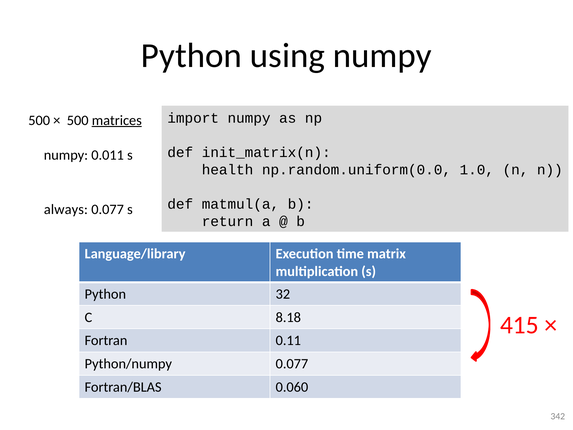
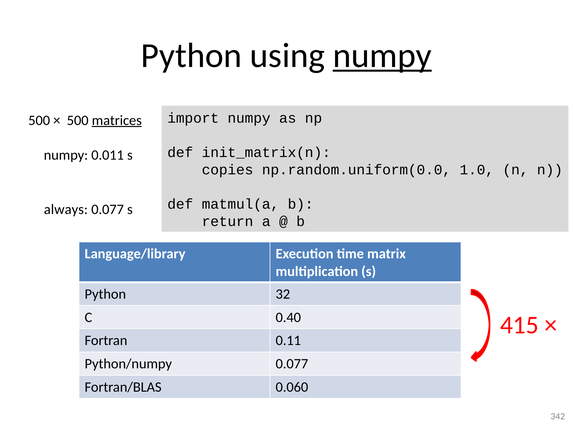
numpy underline: none -> present (382, 55)
health: health -> copies (228, 170)
8.18: 8.18 -> 0.40 (288, 317)
